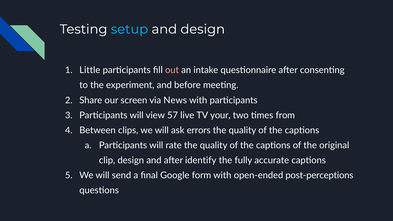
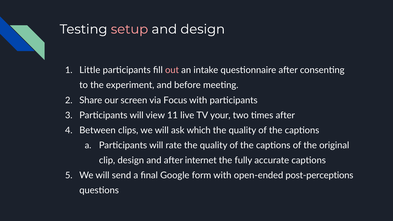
setup colour: light blue -> pink (129, 29)
News: News -> Focus (175, 100)
57: 57 -> 11 (173, 115)
times from: from -> after (285, 115)
errors: errors -> which (199, 130)
identify: identify -> internet (201, 160)
